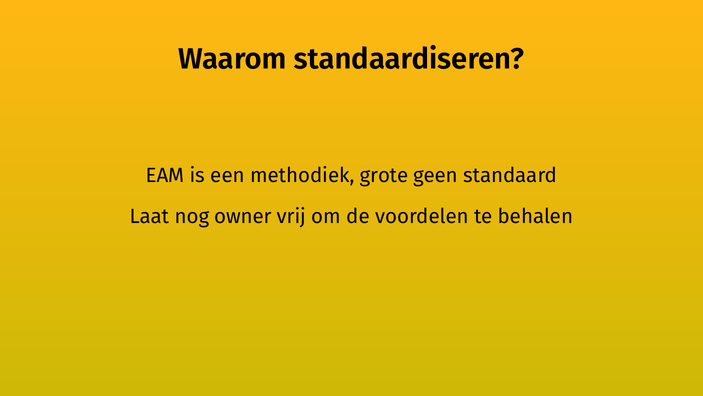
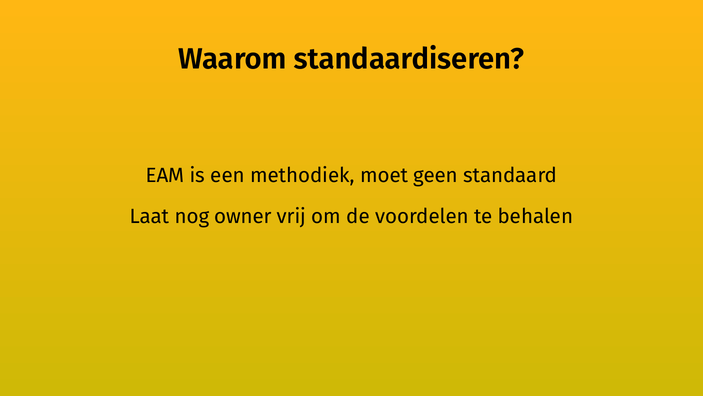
grote: grote -> moet (384, 175)
